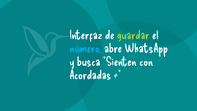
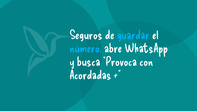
Interfaz: Interfaz -> Seguros (86, 35)
guardar colour: light green -> light blue (133, 35)
Sienten: Sienten -> Provoca (120, 62)
